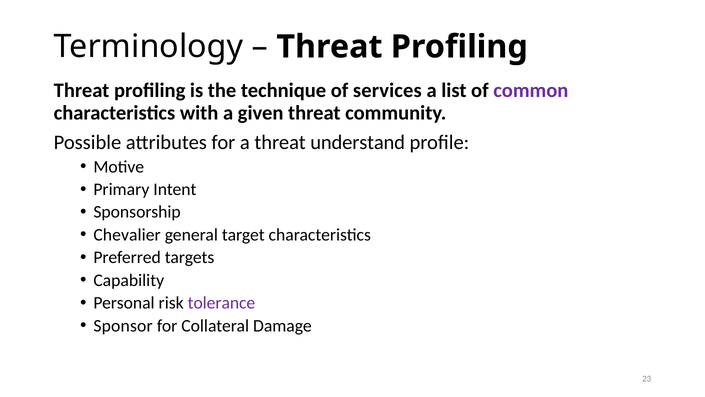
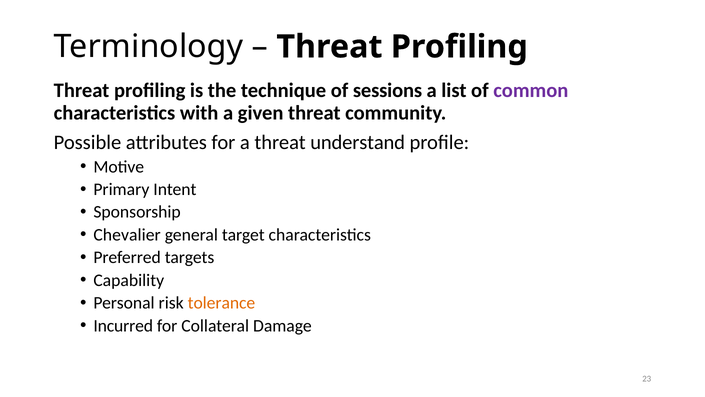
services: services -> sessions (388, 91)
tolerance colour: purple -> orange (221, 303)
Sponsor: Sponsor -> Incurred (123, 325)
